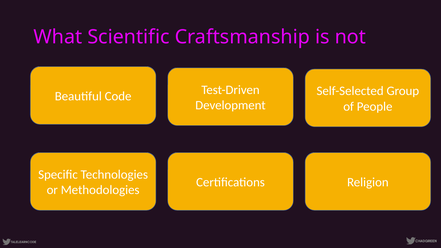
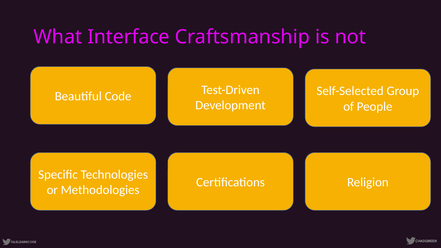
Scientific: Scientific -> Interface (129, 37)
